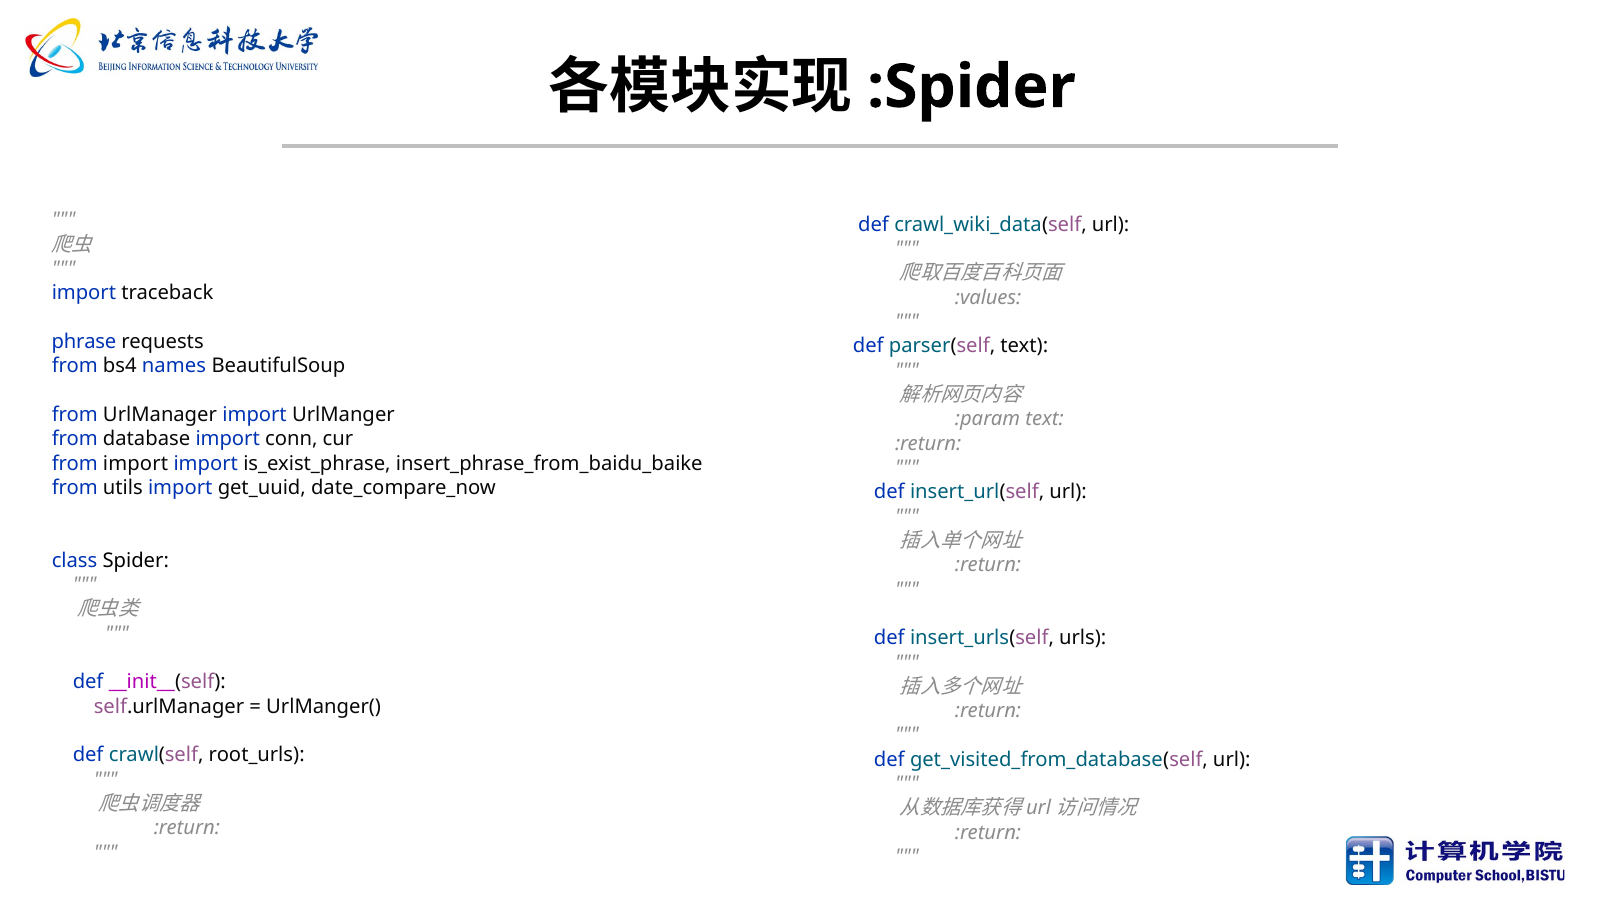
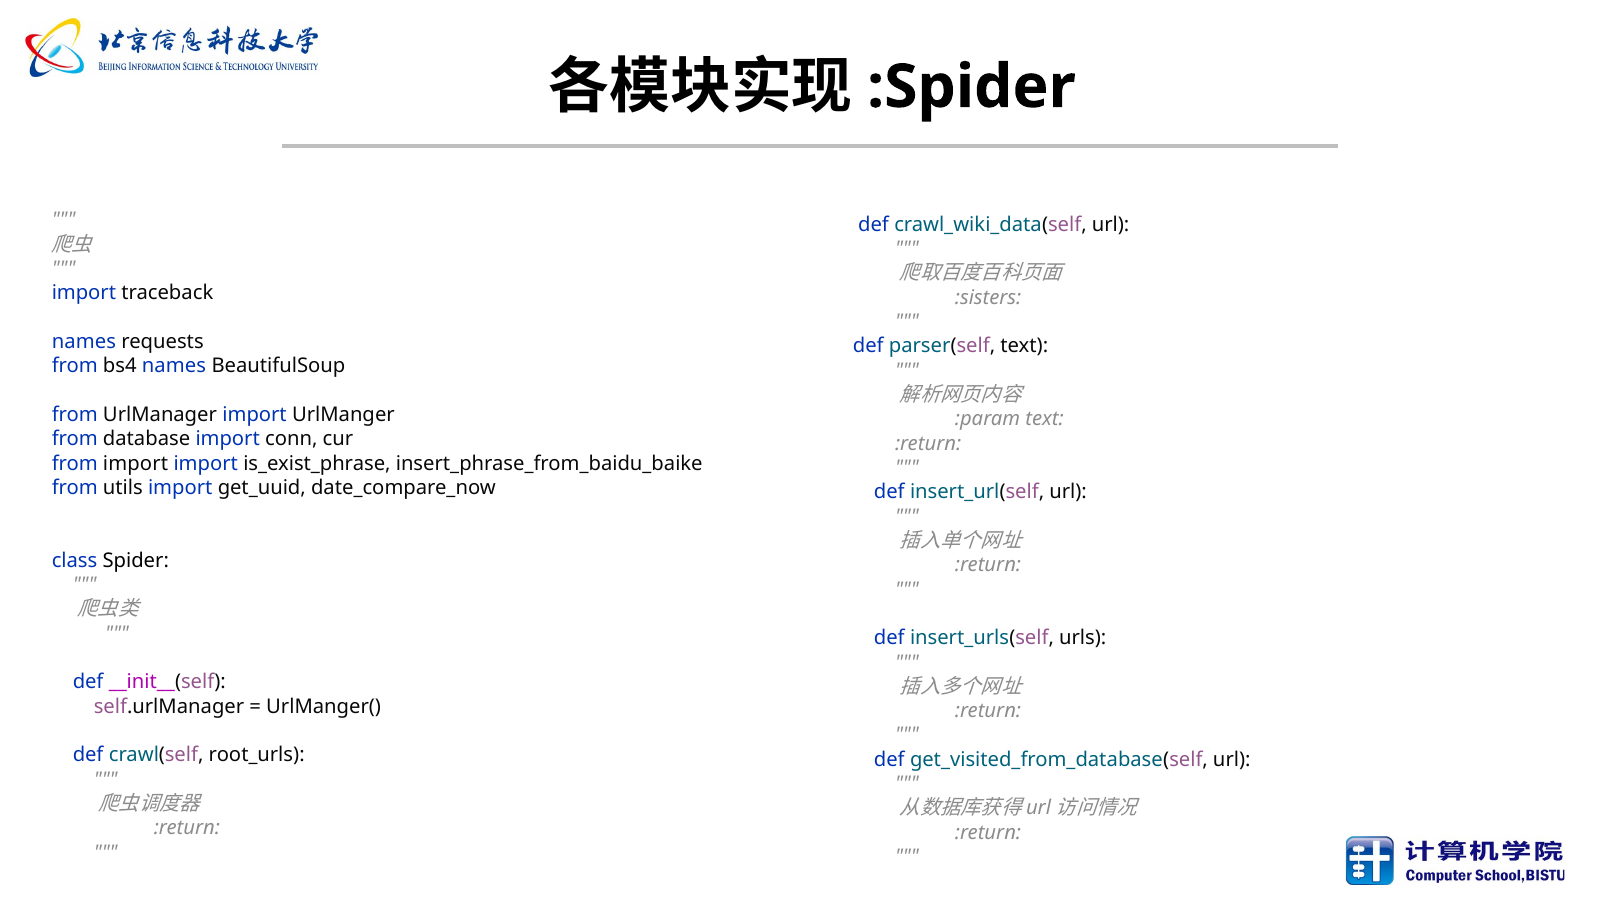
:values: :values -> :sisters (988, 297)
phrase: phrase -> names (84, 342)
